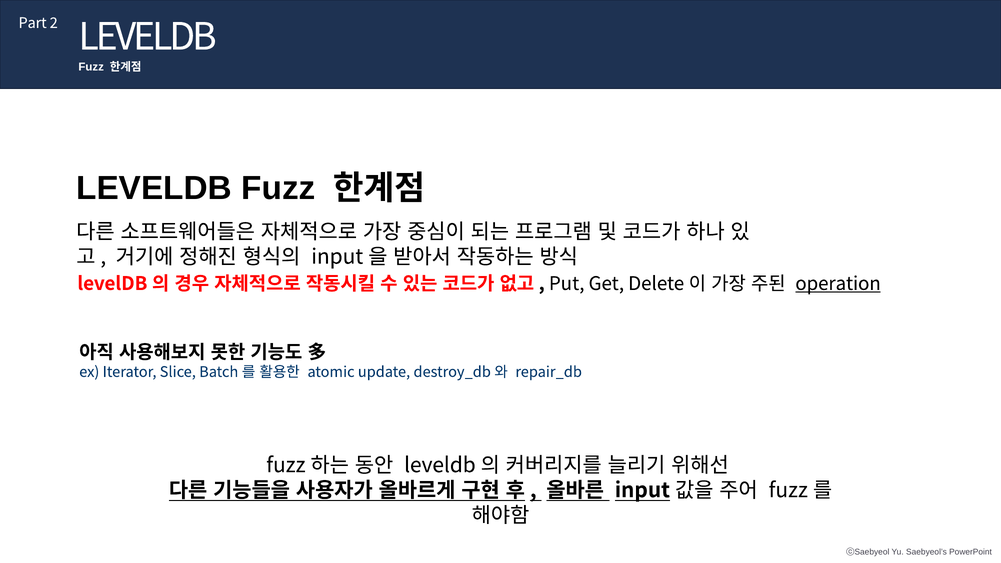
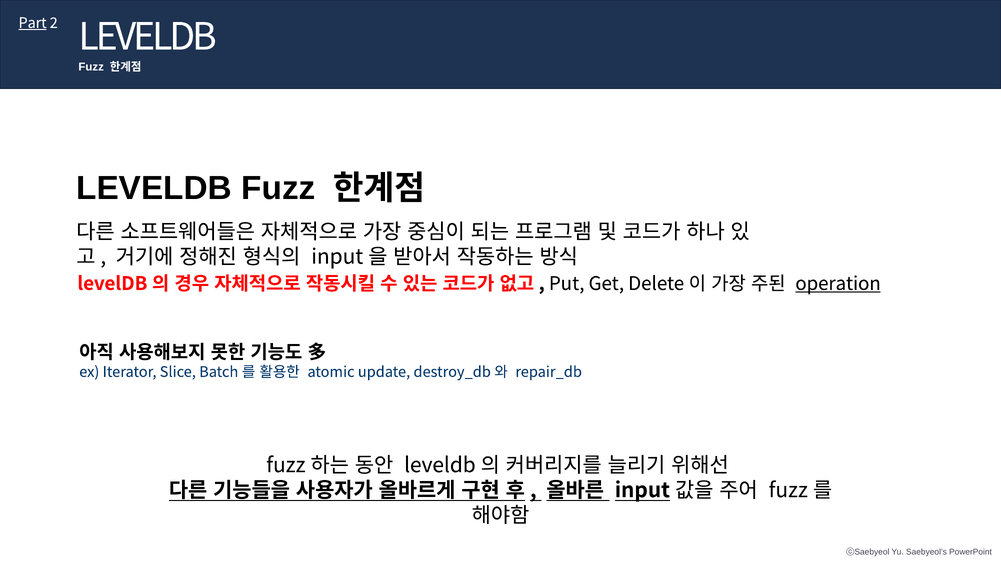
Part underline: none -> present (33, 23)
